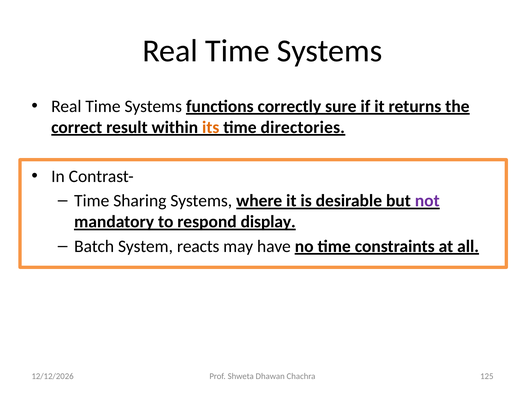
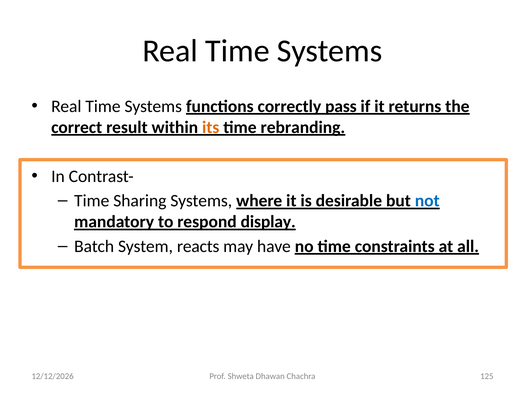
sure: sure -> pass (341, 106)
directories: directories -> rebranding (303, 127)
not colour: purple -> blue (427, 201)
